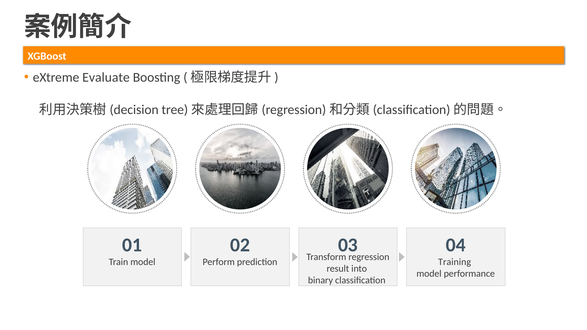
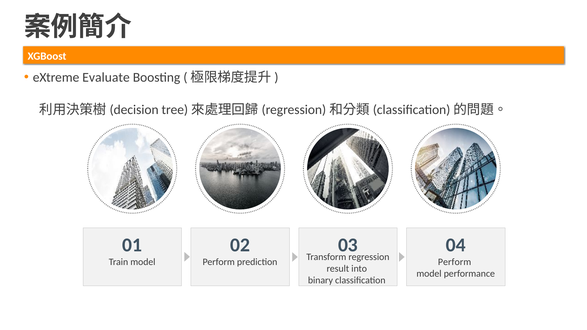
Training: Training -> Perform (455, 262)
